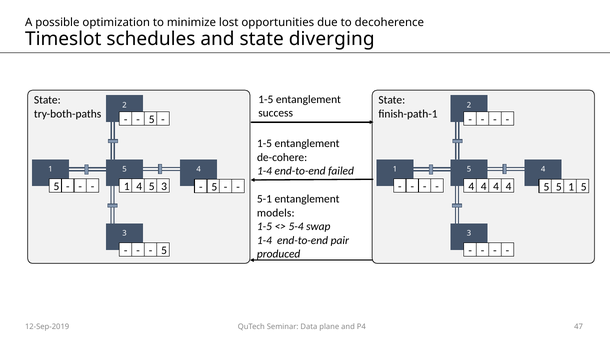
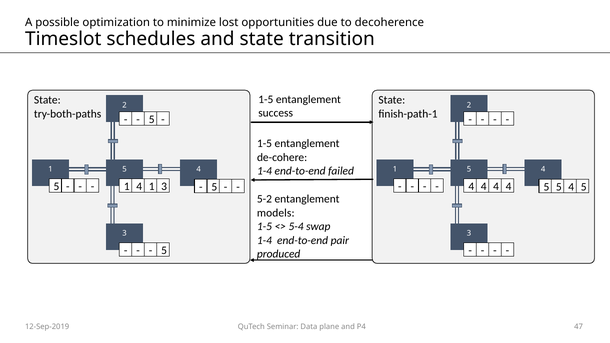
diverging: diverging -> transition (332, 39)
4 5: 5 -> 1 (152, 186)
5 5 1: 1 -> 4 (571, 187)
5-1: 5-1 -> 5-2 (264, 199)
